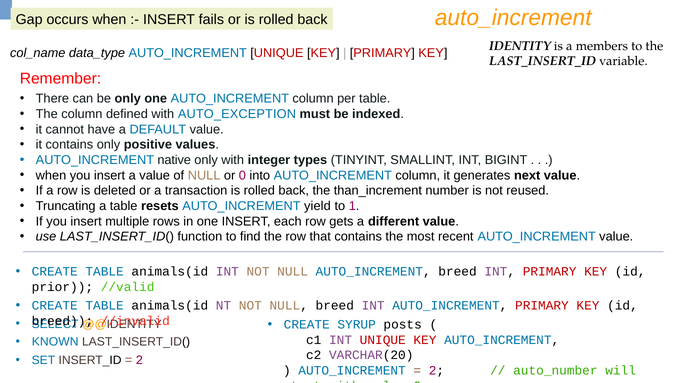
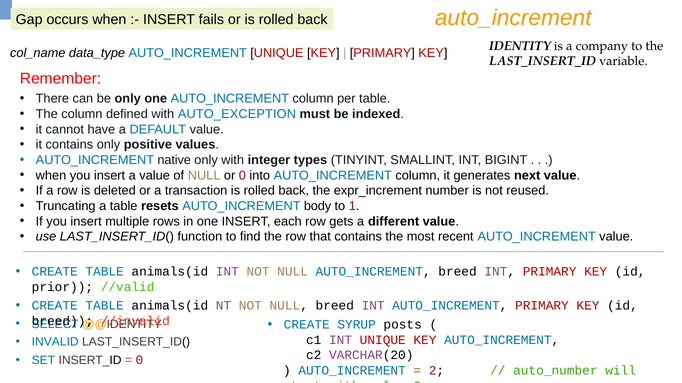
members: members -> company (602, 46)
than_increment: than_increment -> expr_increment (378, 191)
yield: yield -> body (318, 206)
KNOWN: KNOWN -> INVALID (55, 342)
2: 2 -> 0 (139, 361)
